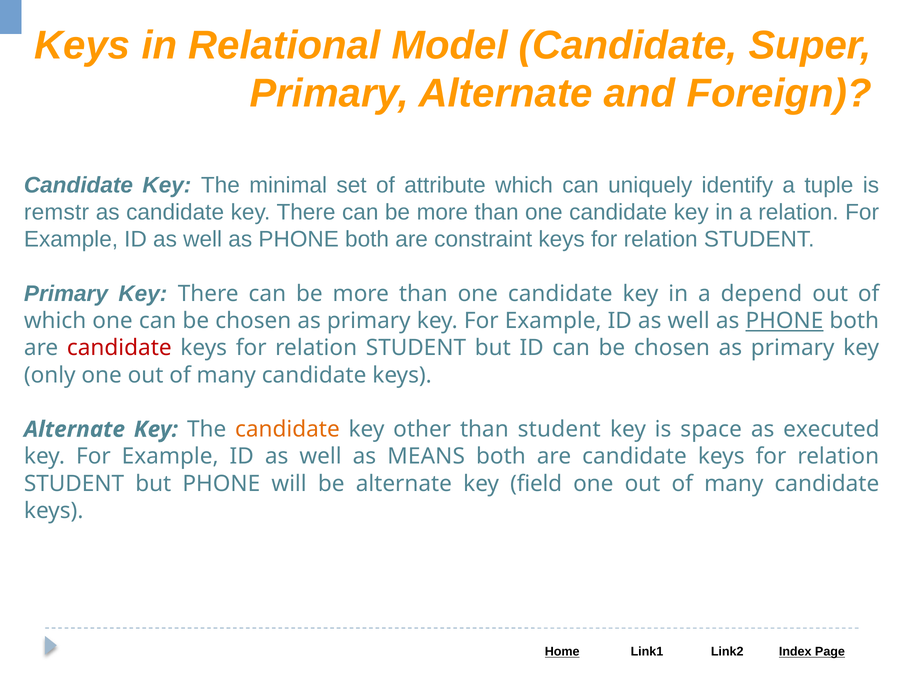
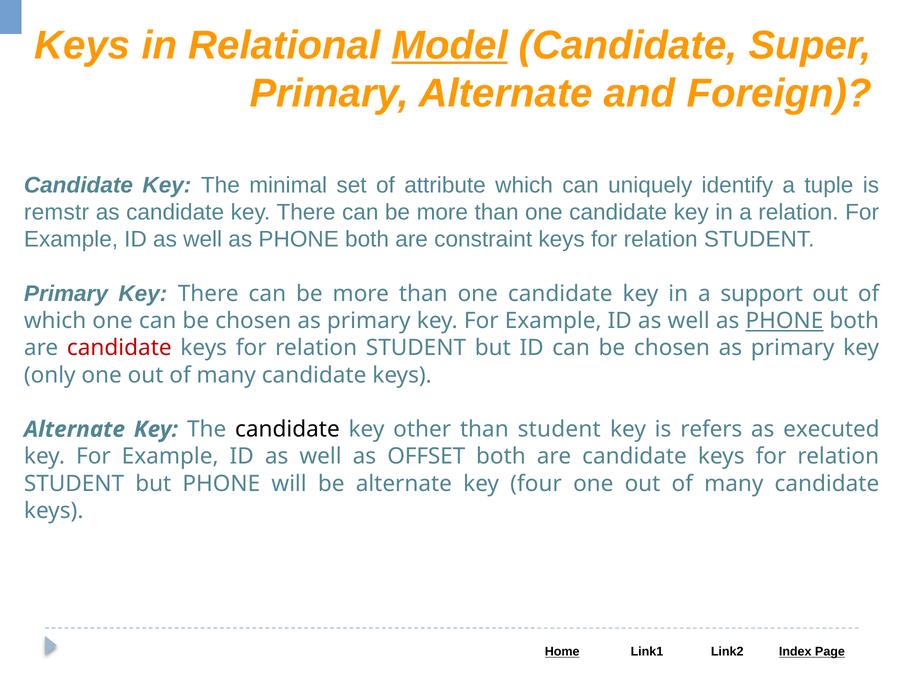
Model underline: none -> present (450, 45)
depend: depend -> support (762, 294)
candidate colour: orange -> black (287, 429)
space: space -> refers (711, 429)
MEANS: MEANS -> OFFSET (426, 456)
field: field -> four (536, 484)
